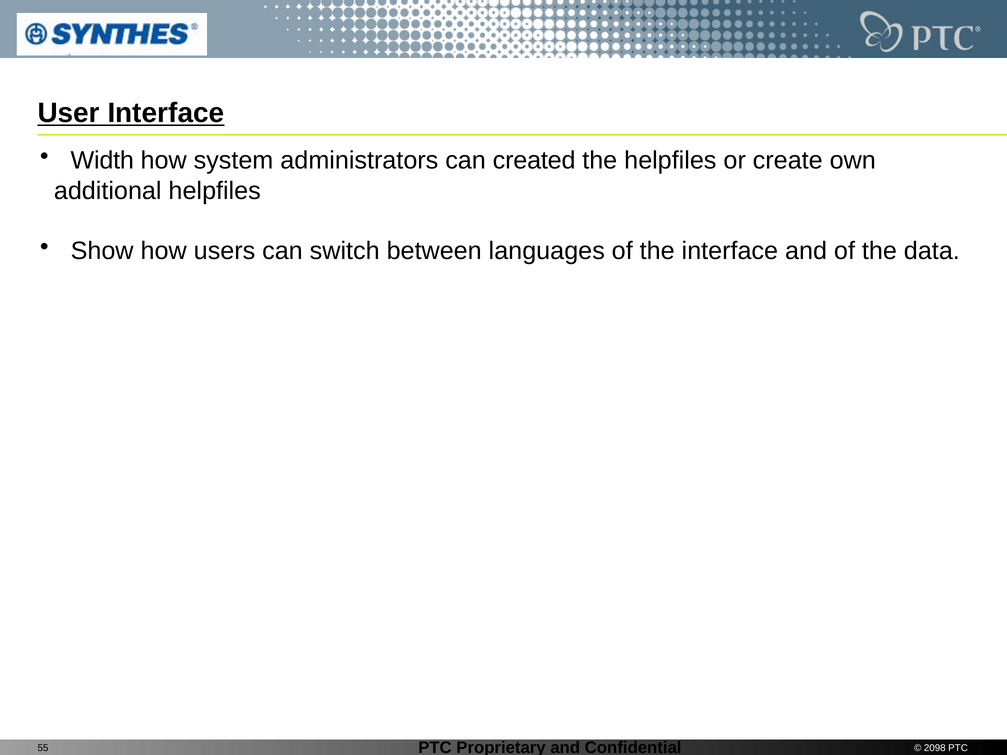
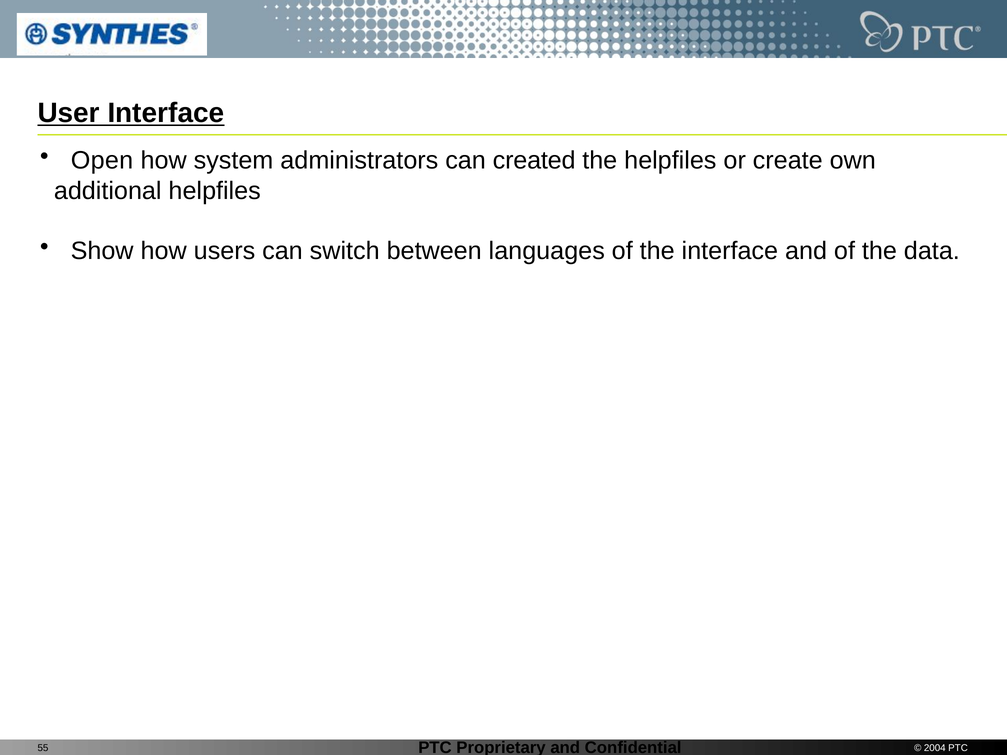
Width: Width -> Open (102, 161)
2098: 2098 -> 2004 (935, 748)
